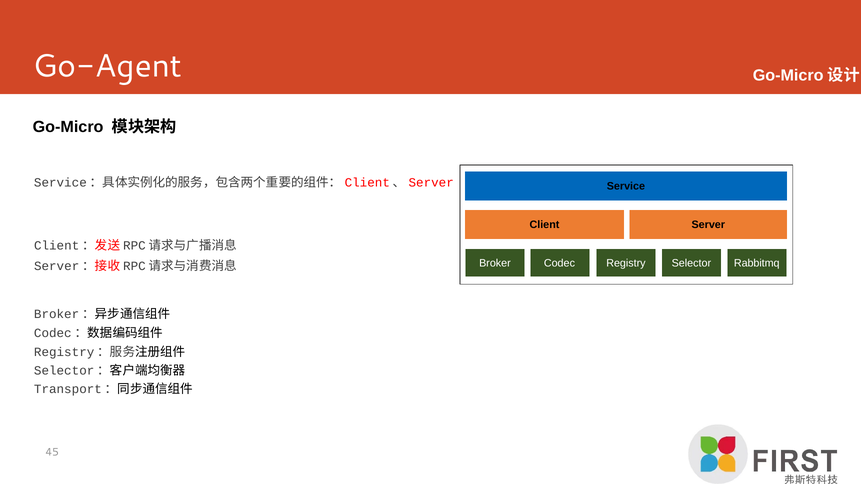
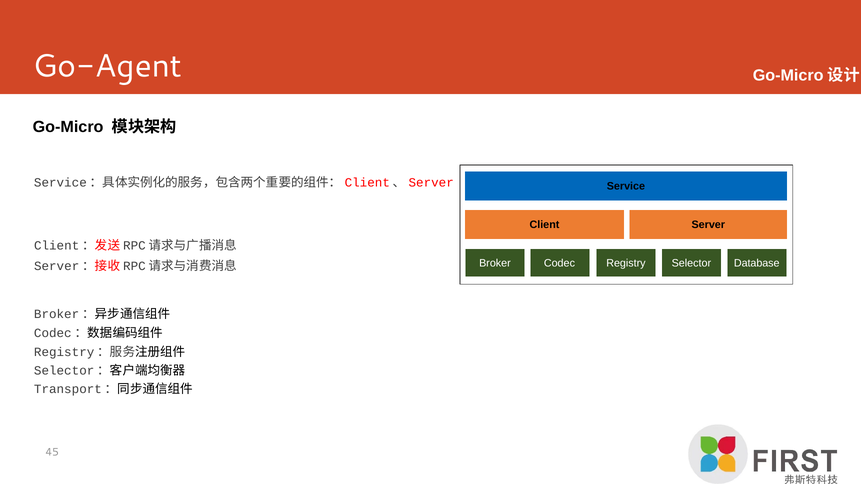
Rabbitmq: Rabbitmq -> Database (757, 263)
